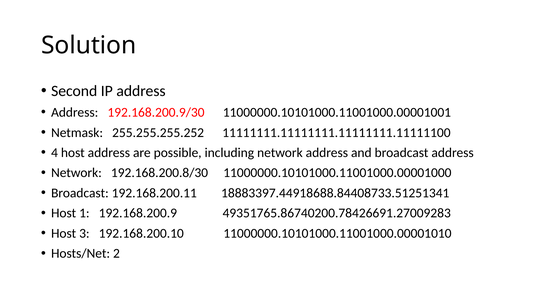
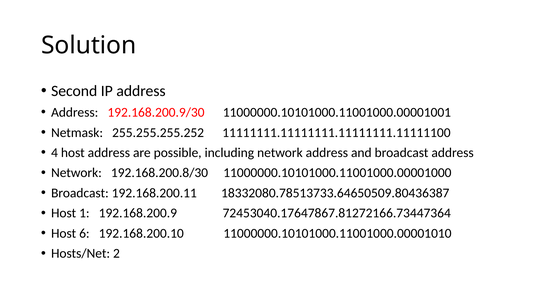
18883397.44918688.84408733.51251341: 18883397.44918688.84408733.51251341 -> 18332080.78513733.64650509.80436387 (335, 193)
49351765.86740200.78426691.27009283: 49351765.86740200.78426691.27009283 -> 72453040.17647867.81272166.73447364 (337, 213)
3: 3 -> 6 (84, 233)
